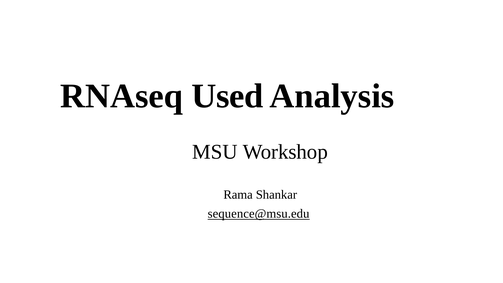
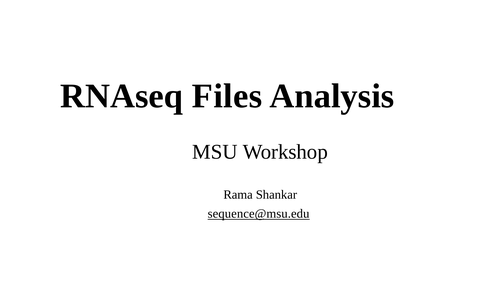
Used: Used -> Files (227, 96)
